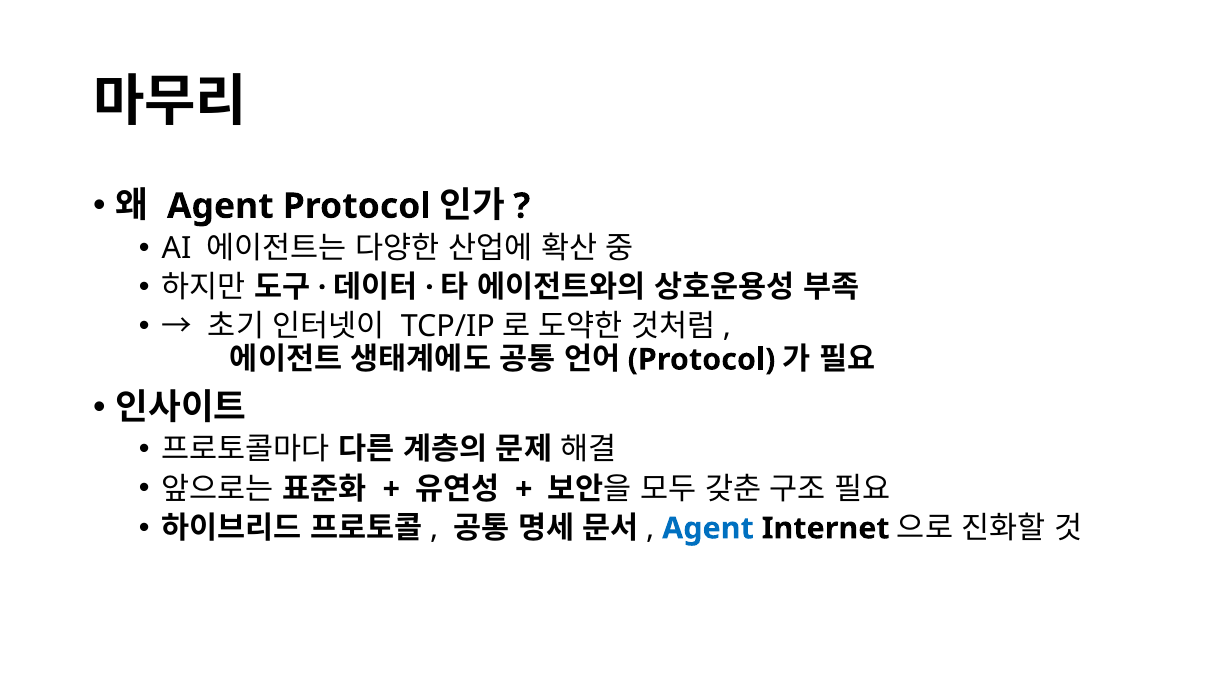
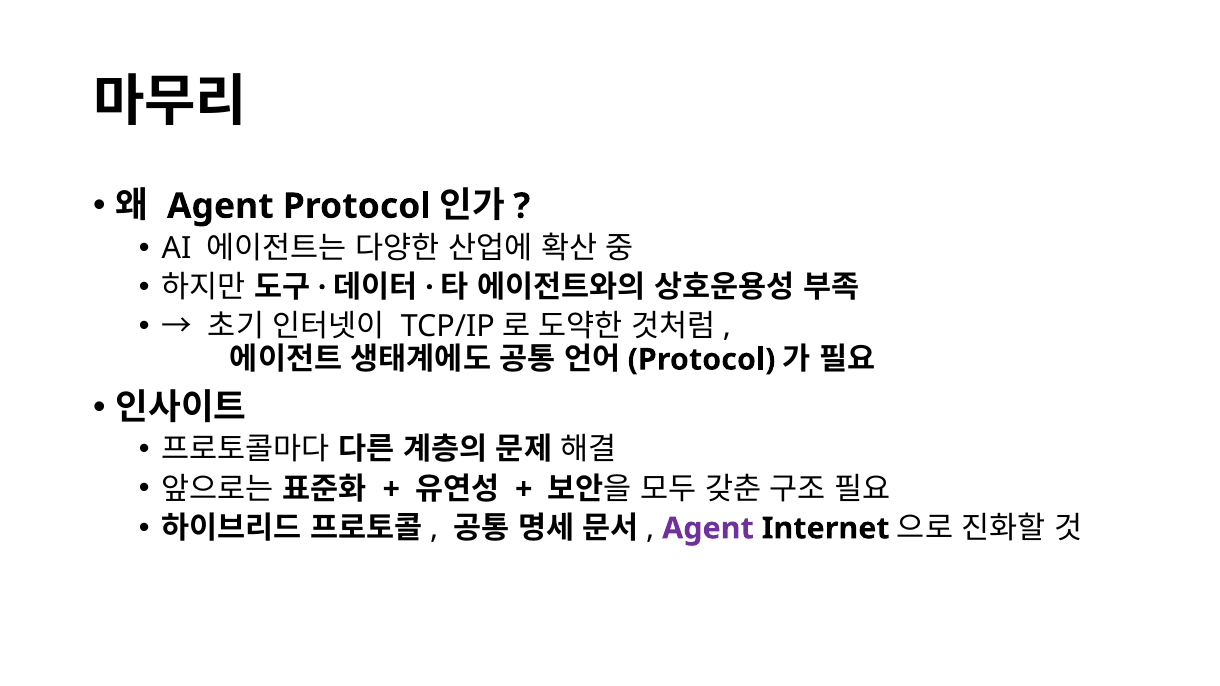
Agent colour: blue -> purple (708, 529)
